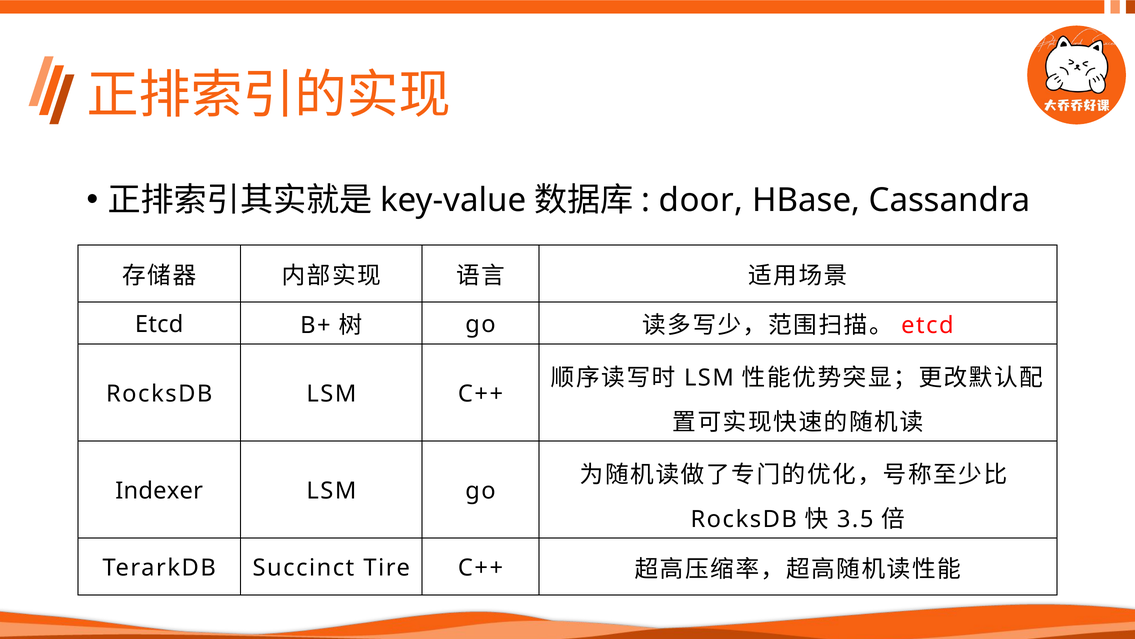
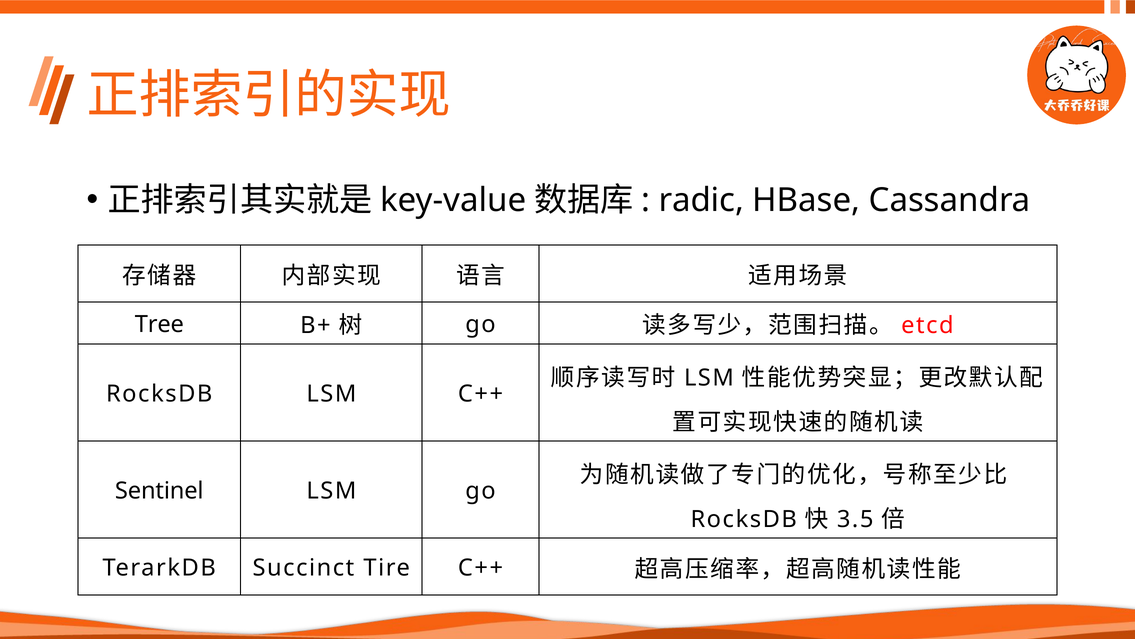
door: door -> radic (701, 200)
Etcd: Etcd -> Tree (159, 324)
Indexer: Indexer -> Sentinel (159, 491)
